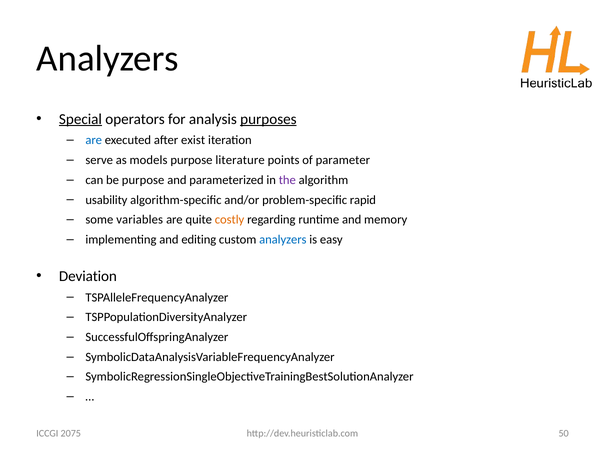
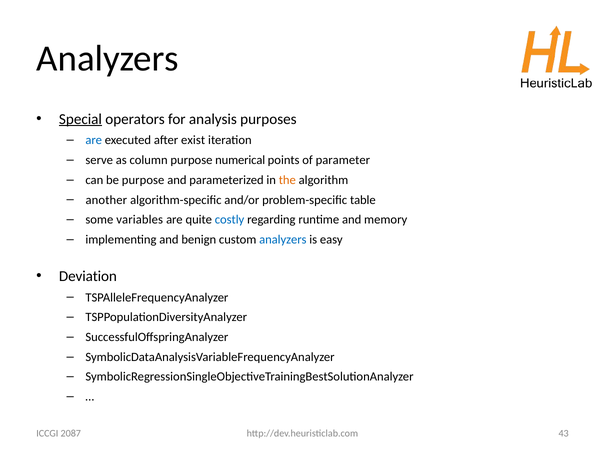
purposes underline: present -> none (268, 119)
models: models -> column (149, 160)
literature: literature -> numerical (240, 160)
the colour: purple -> orange (287, 180)
usability: usability -> another (106, 200)
rapid: rapid -> table (363, 200)
costly colour: orange -> blue (230, 220)
editing: editing -> benign (199, 239)
50: 50 -> 43 (564, 433)
2075: 2075 -> 2087 (71, 433)
